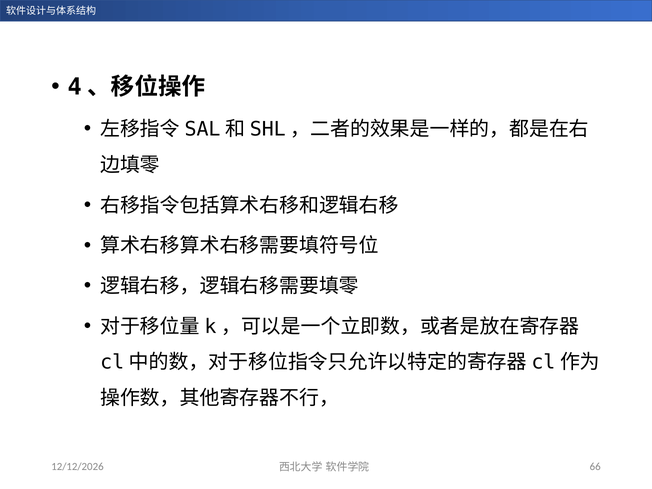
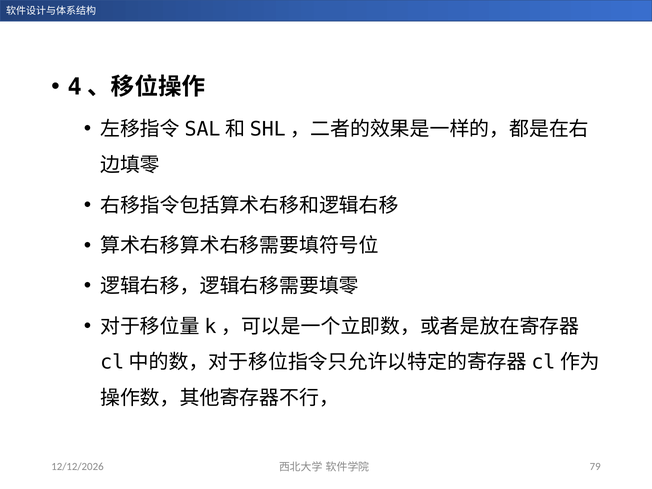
66: 66 -> 79 (595, 467)
